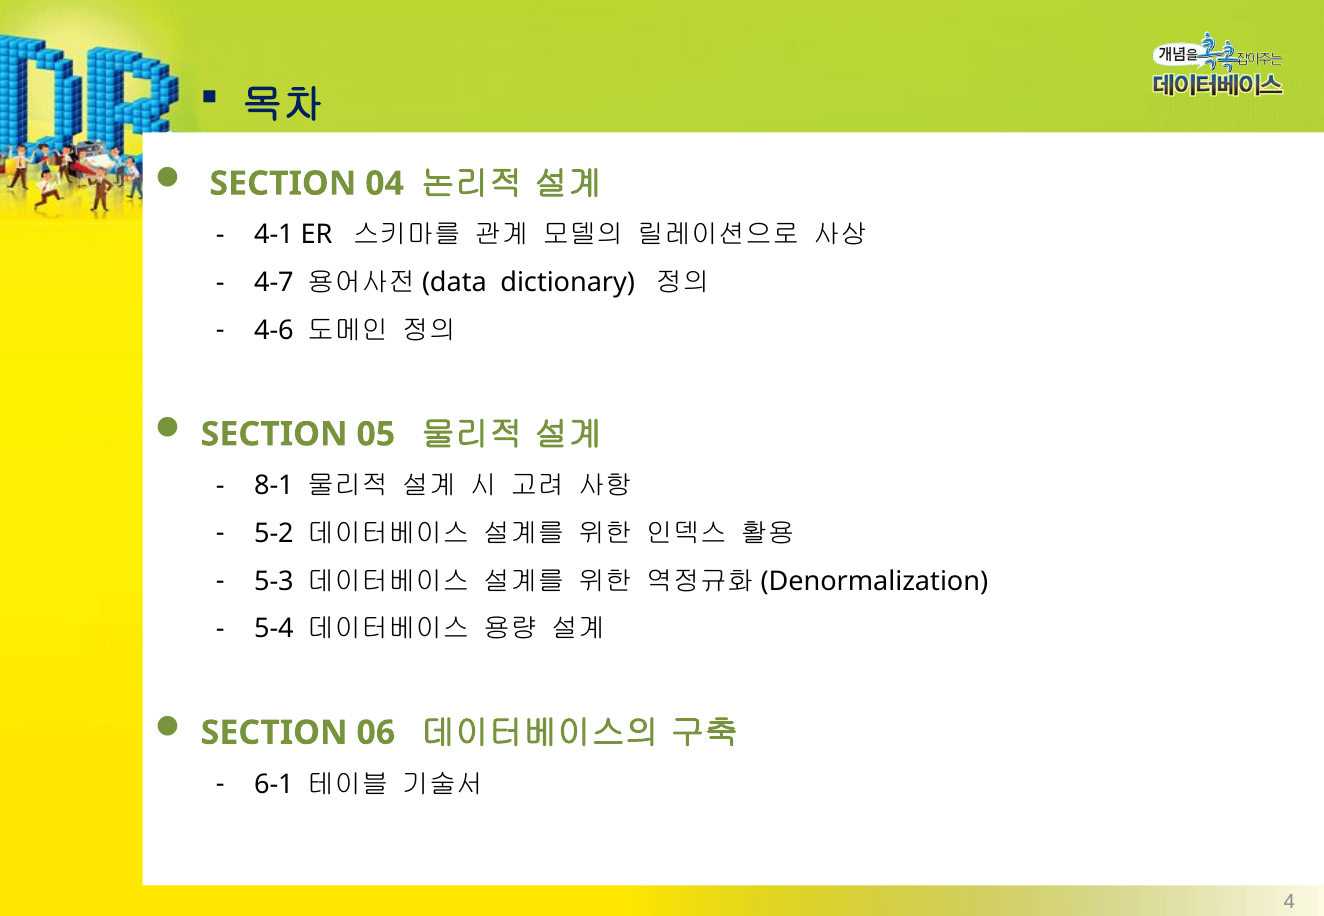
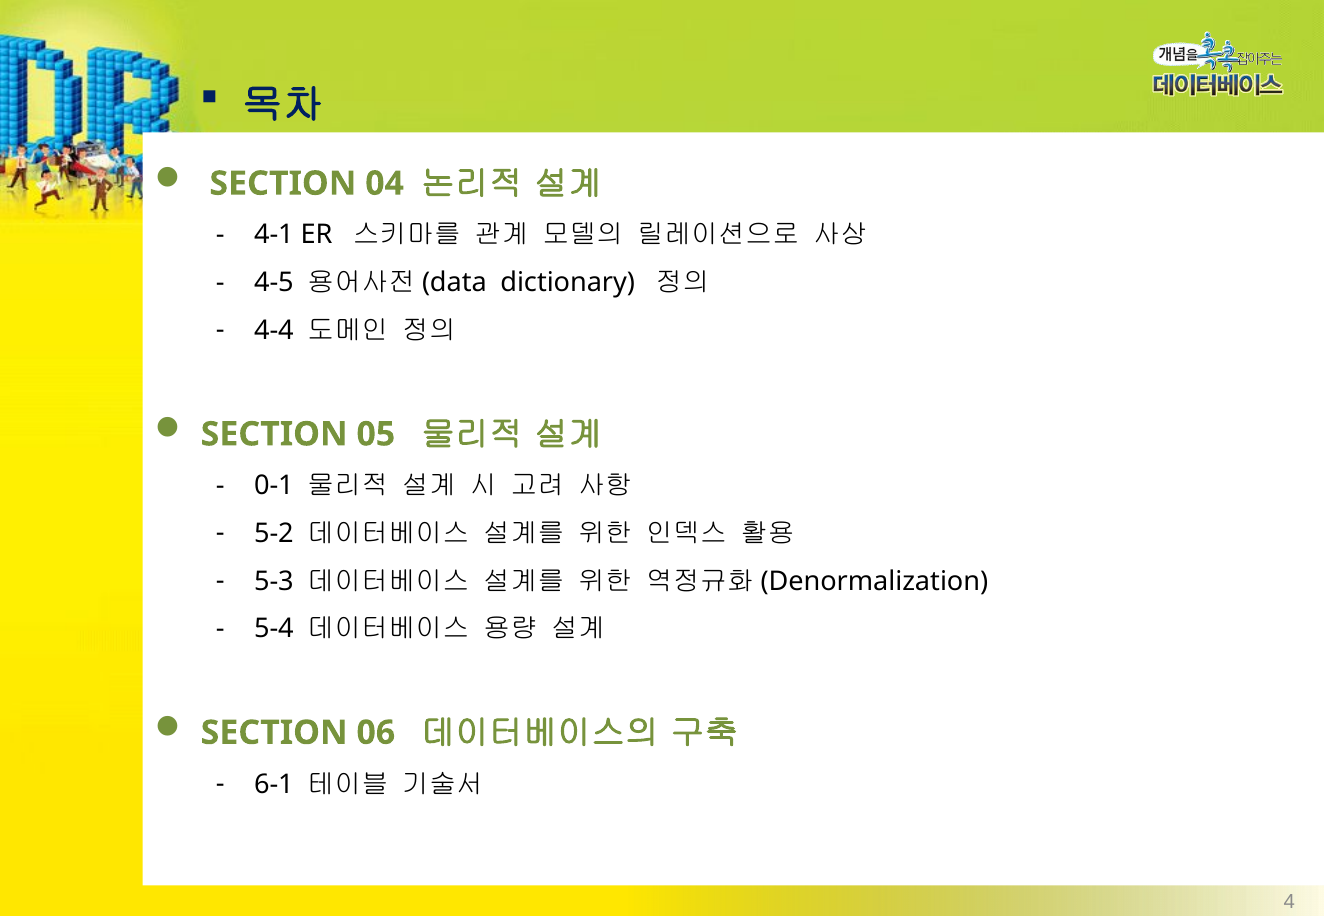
4-7: 4-7 -> 4-5 (274, 283)
4-6: 4-6 -> 4-4 (274, 331)
8-1: 8-1 -> 0-1 (274, 486)
